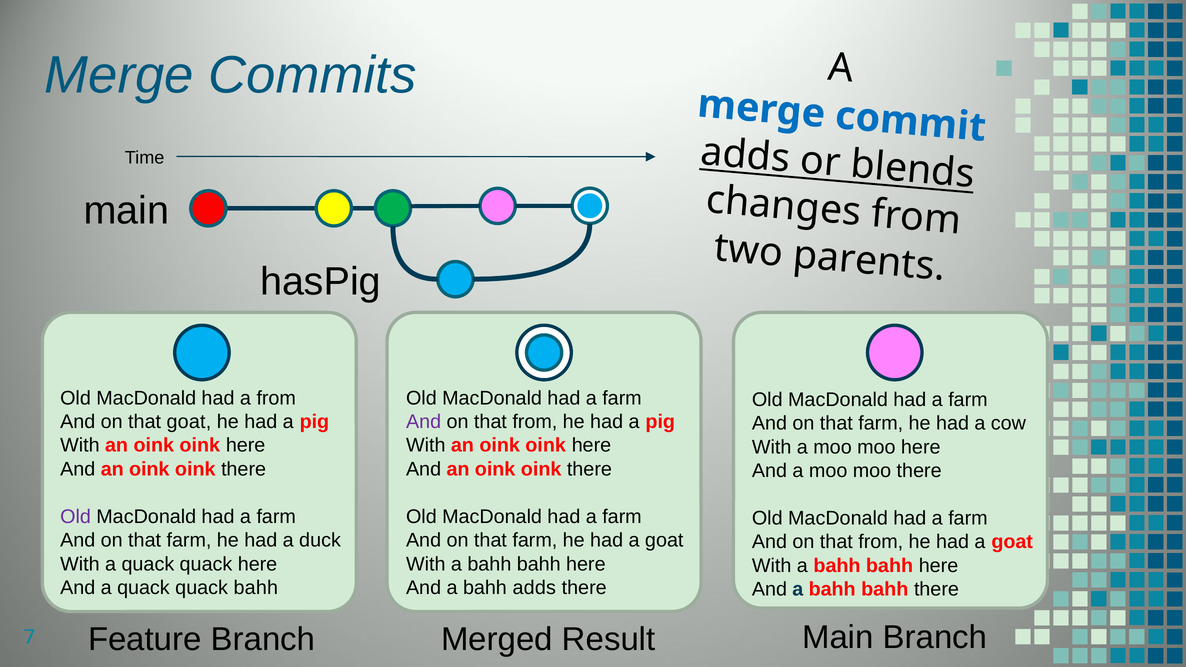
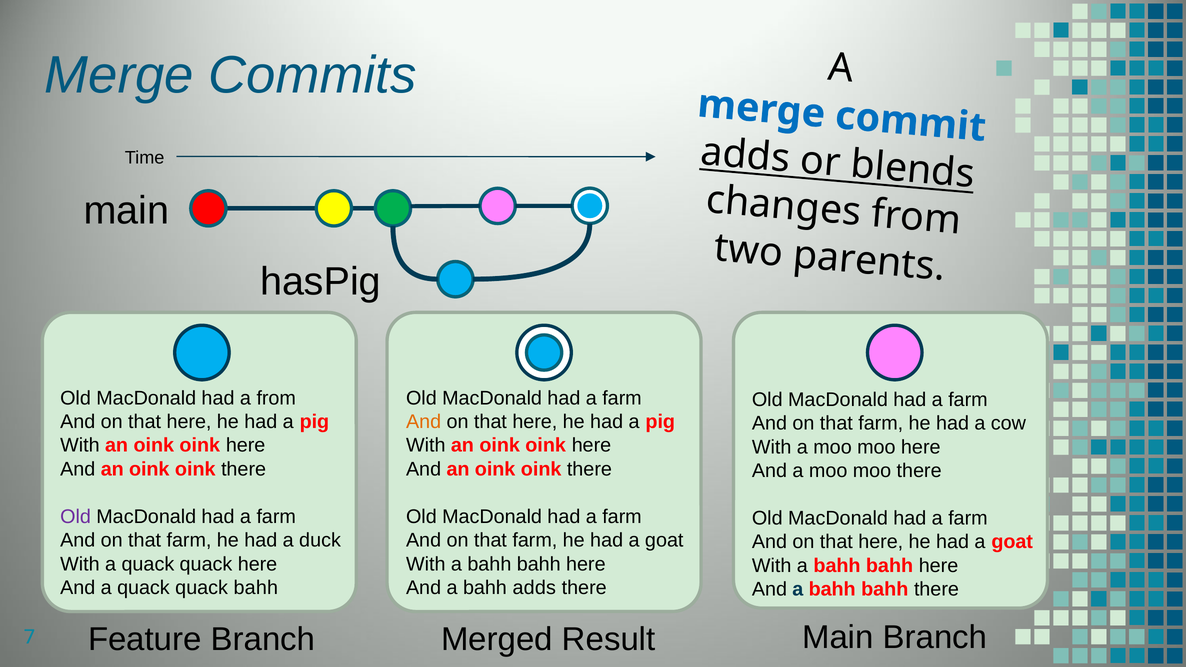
goat: goat -> here (189, 422)
And colour: purple -> orange (424, 422)
from: from -> here (535, 422)
from: from -> here (881, 542)
